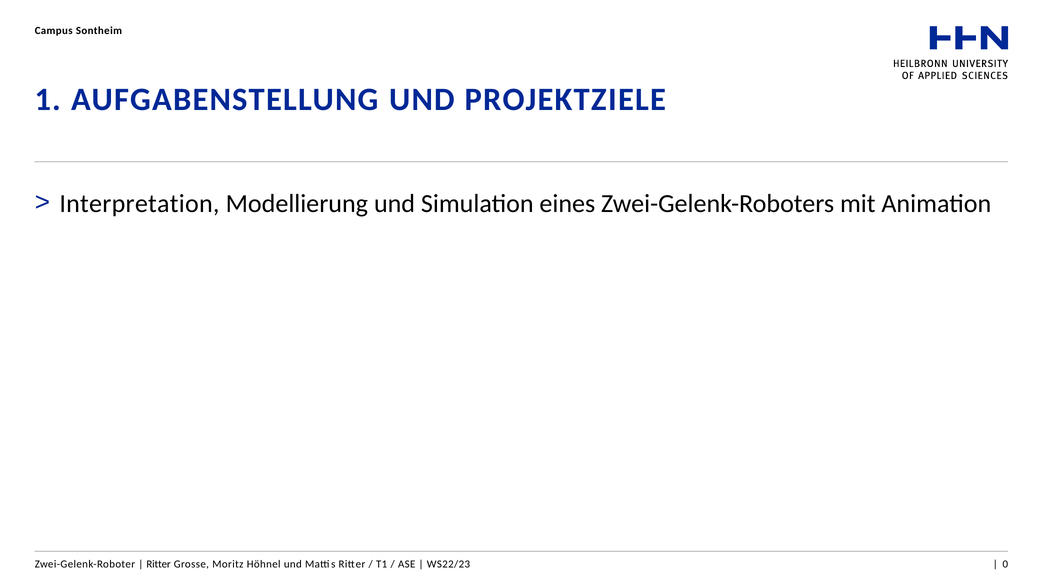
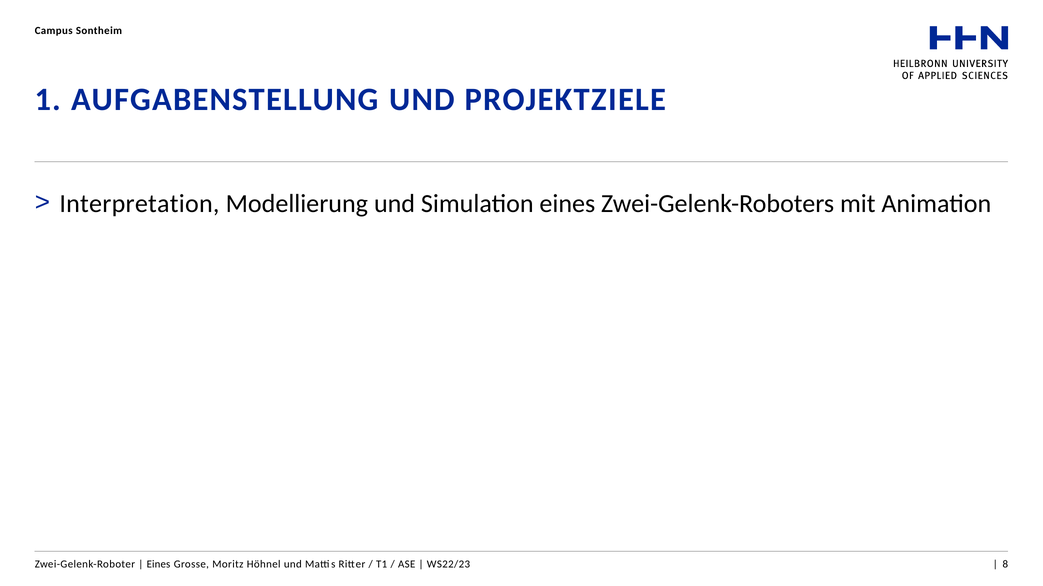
Ritter: Ritter -> Eines (158, 565)
0: 0 -> 8 (1005, 565)
